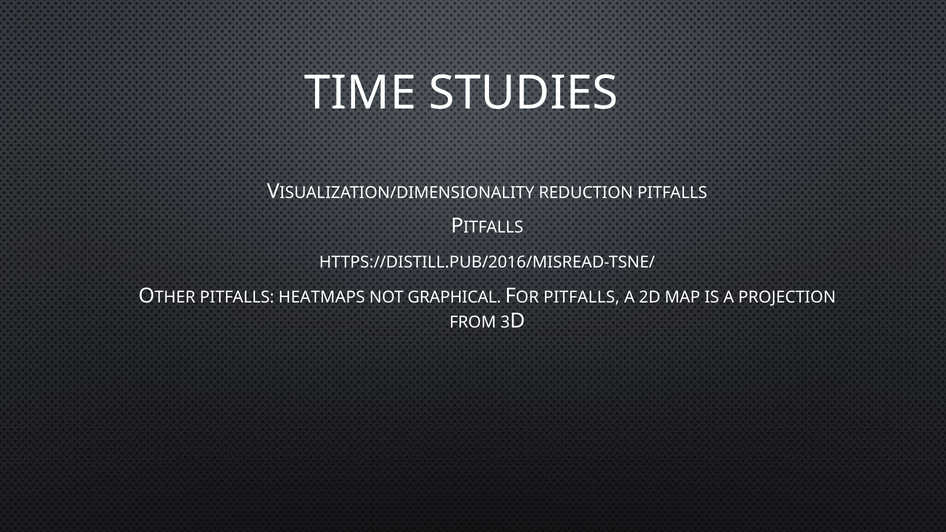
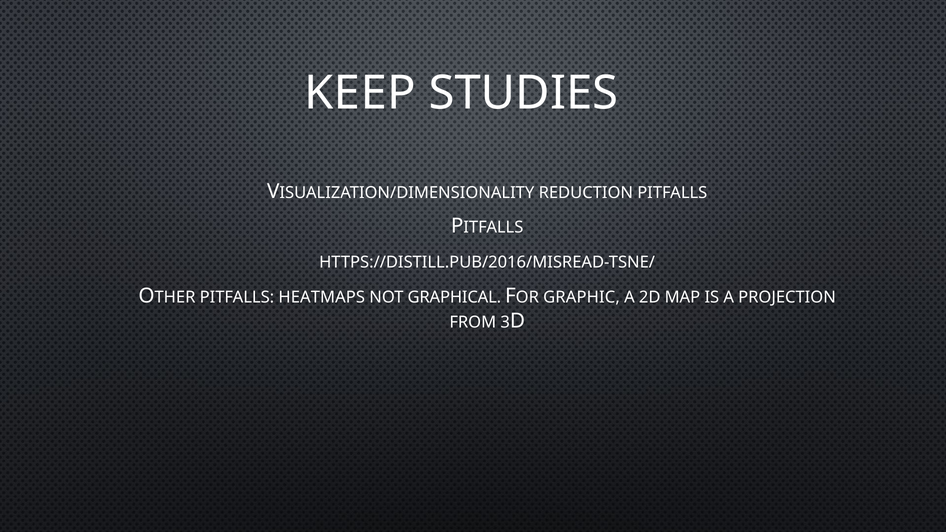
TIME: TIME -> KEEP (360, 93)
PITFALLS: PITFALLS -> GRAPHIC (582, 297)
